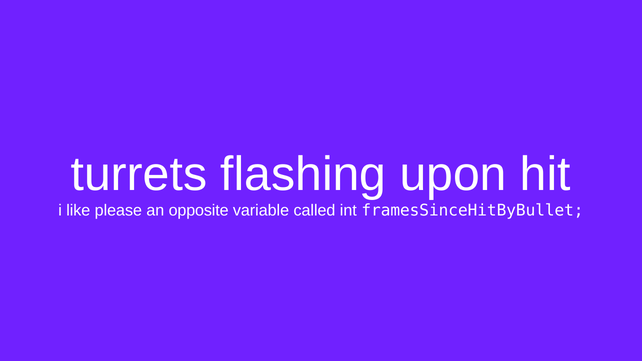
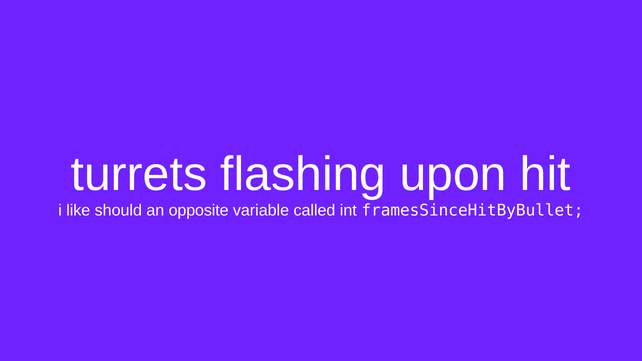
please: please -> should (118, 211)
